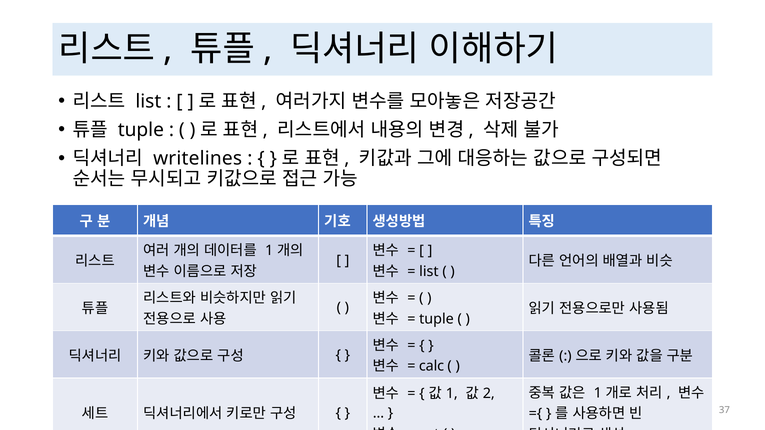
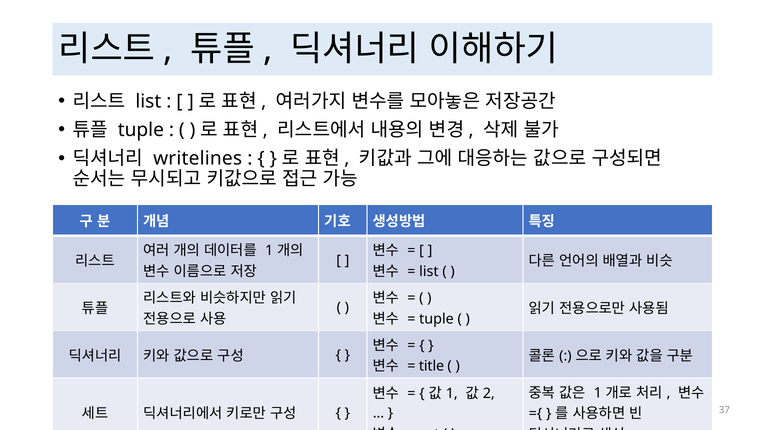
calc: calc -> title (432, 367)
